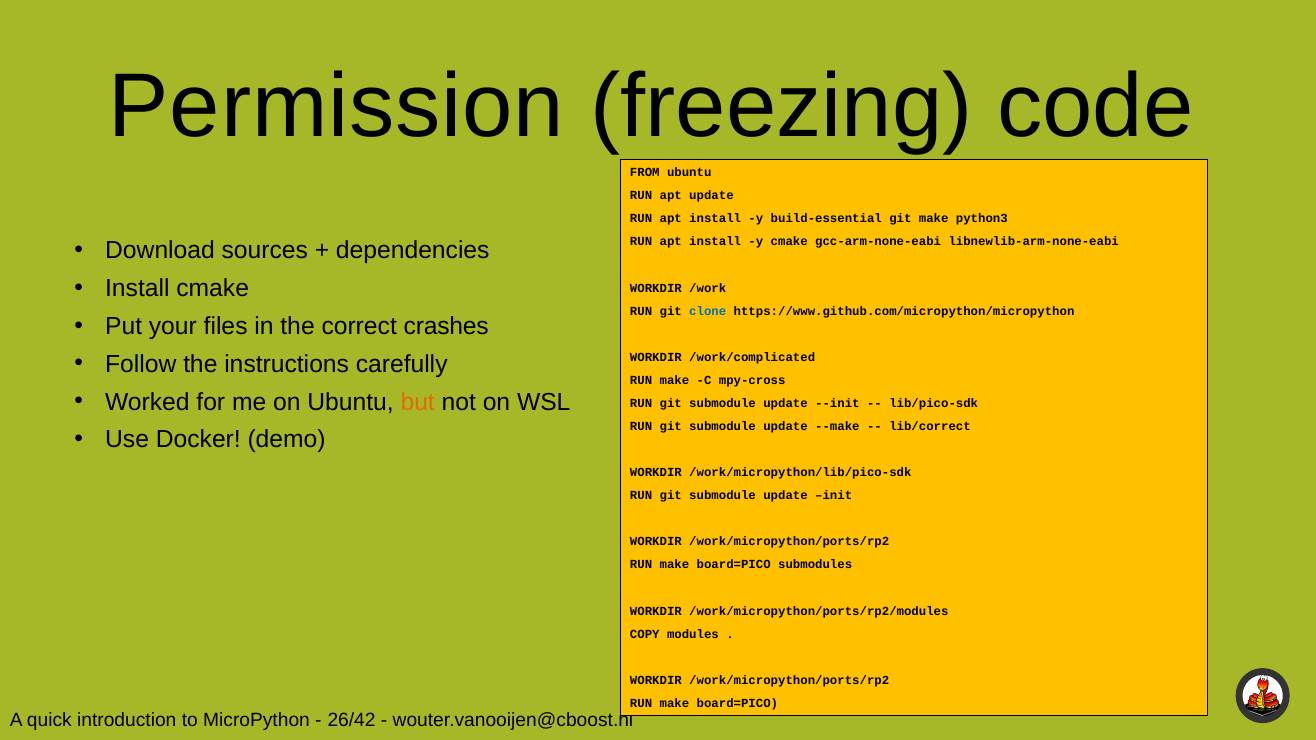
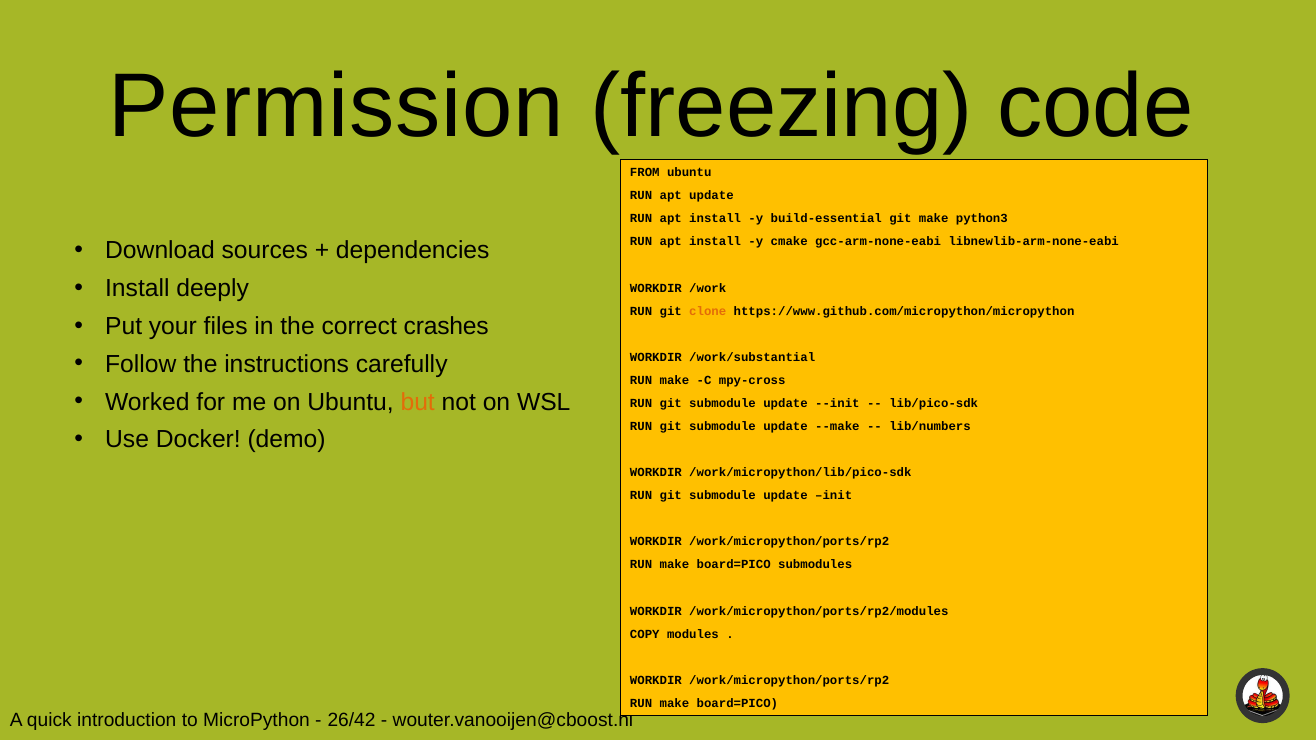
Install cmake: cmake -> deeply (213, 289)
clone colour: blue -> orange (708, 311)
/work/complicated: /work/complicated -> /work/substantial (752, 357)
lib/correct: lib/correct -> lib/numbers (930, 427)
